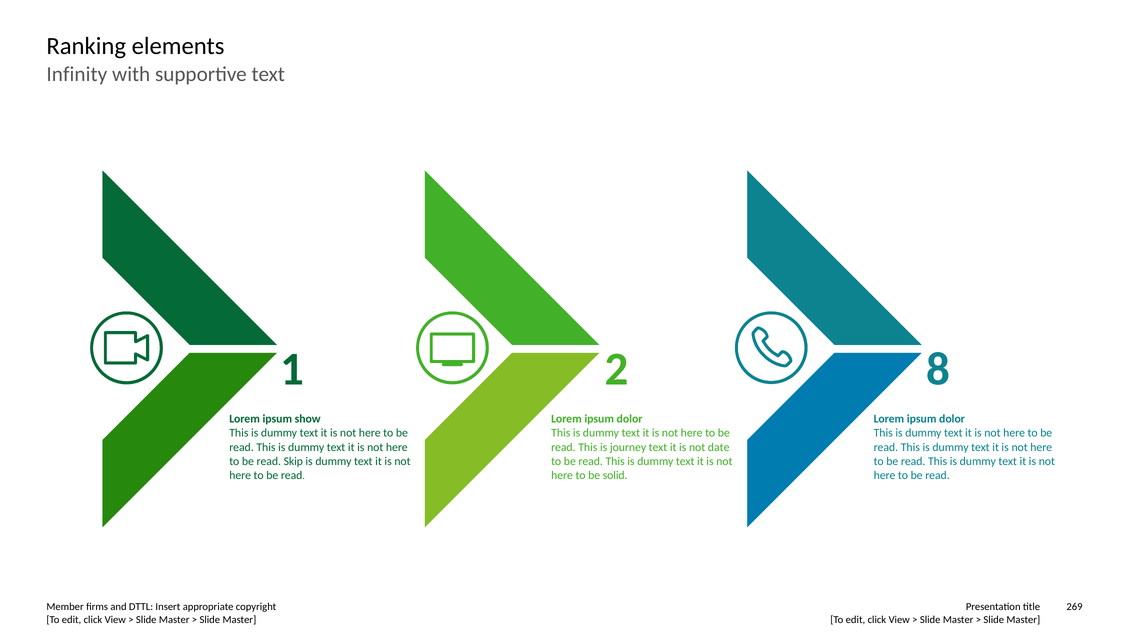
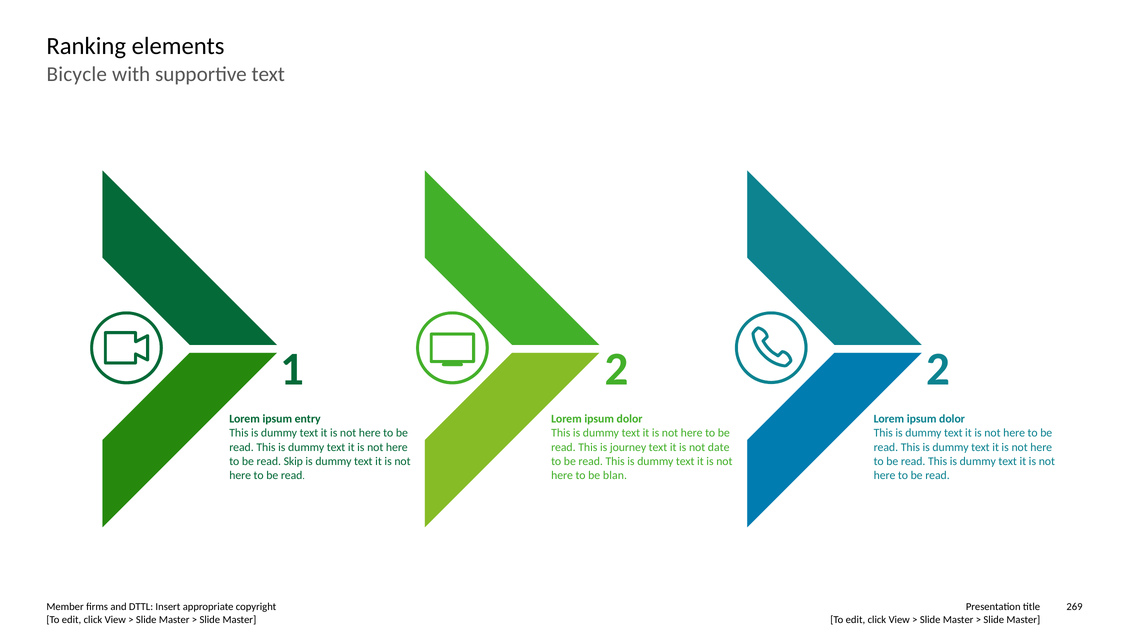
Infinity: Infinity -> Bicycle (77, 75)
2 8: 8 -> 2 (938, 369)
show: show -> entry (308, 419)
solid: solid -> blan (615, 475)
